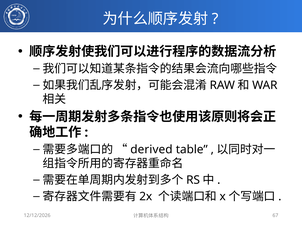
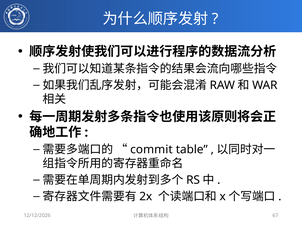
derived: derived -> commit (151, 150)
